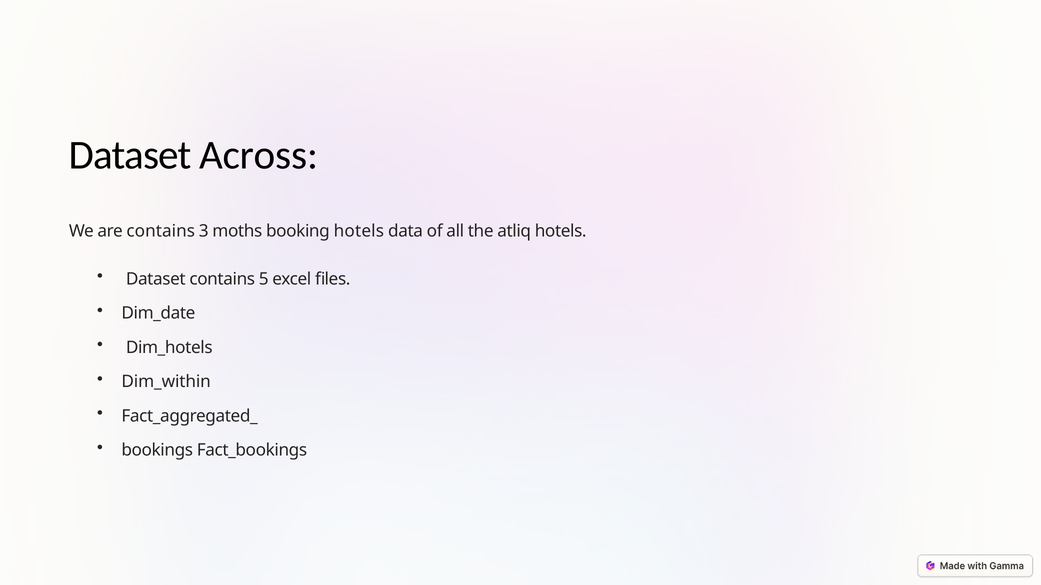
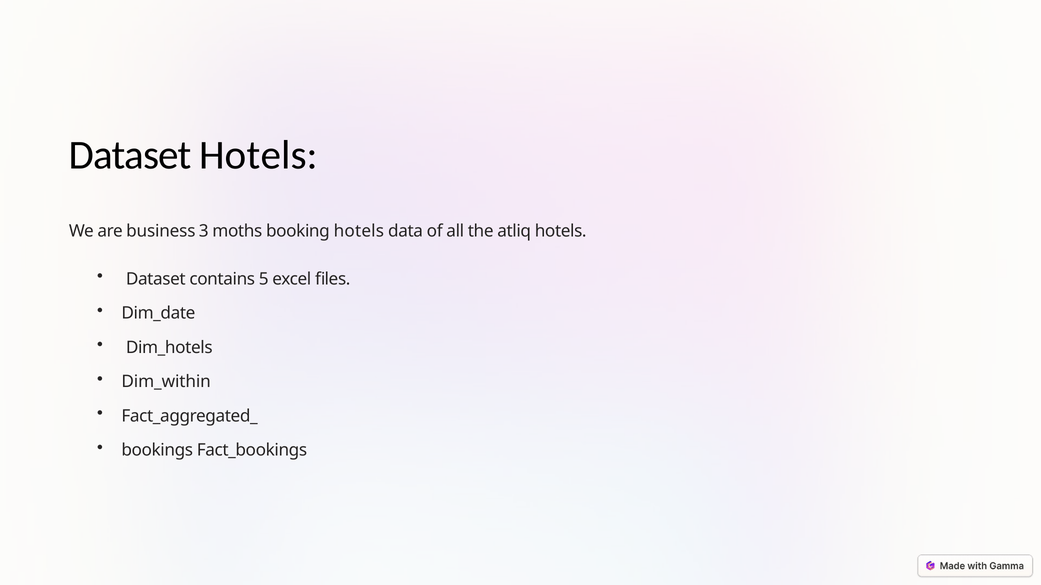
Dataset Across: Across -> Hotels (258, 155)
are contains: contains -> business (161, 231)
